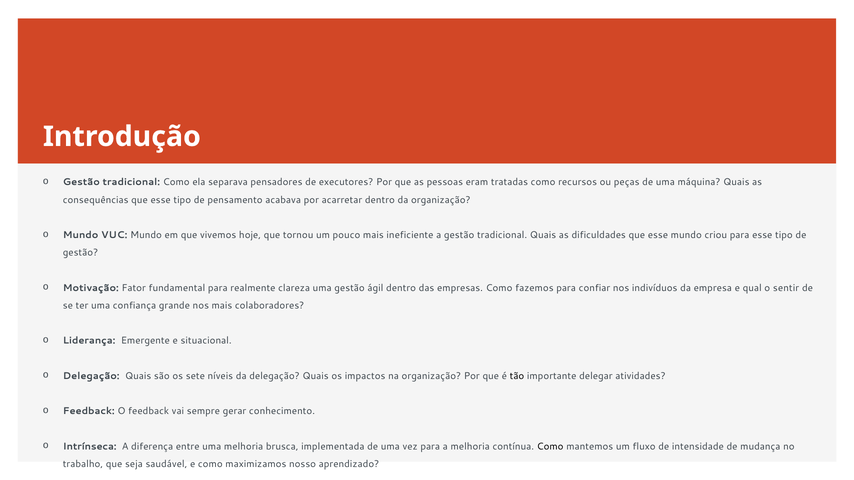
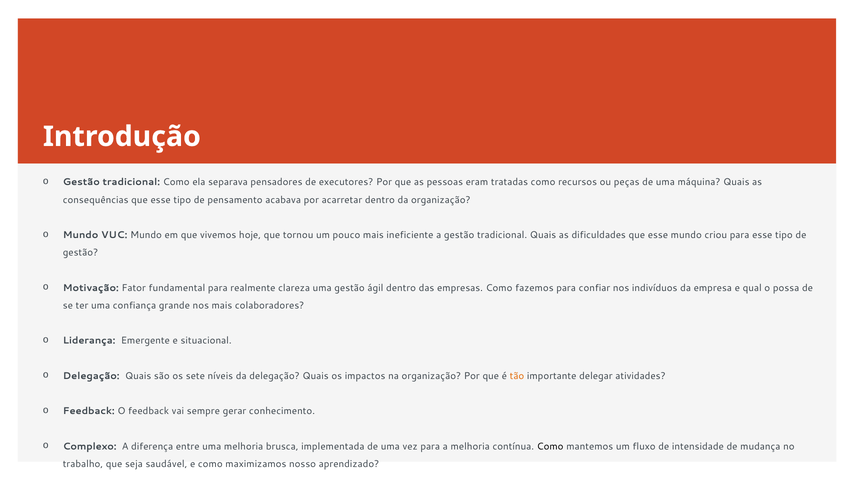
sentir: sentir -> possa (786, 288)
tão colour: black -> orange (517, 376)
Intrínseca: Intrínseca -> Complexo (90, 447)
